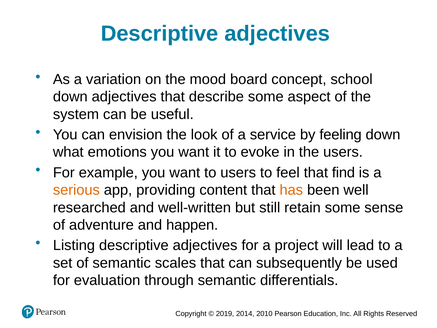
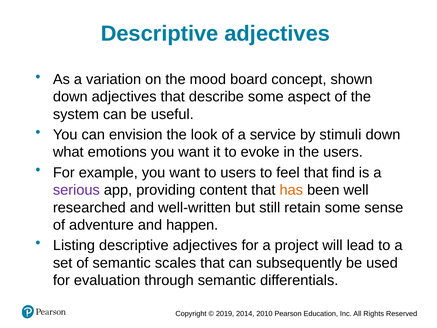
school: school -> shown (352, 79)
feeling: feeling -> stimuli (340, 135)
serious colour: orange -> purple (76, 190)
